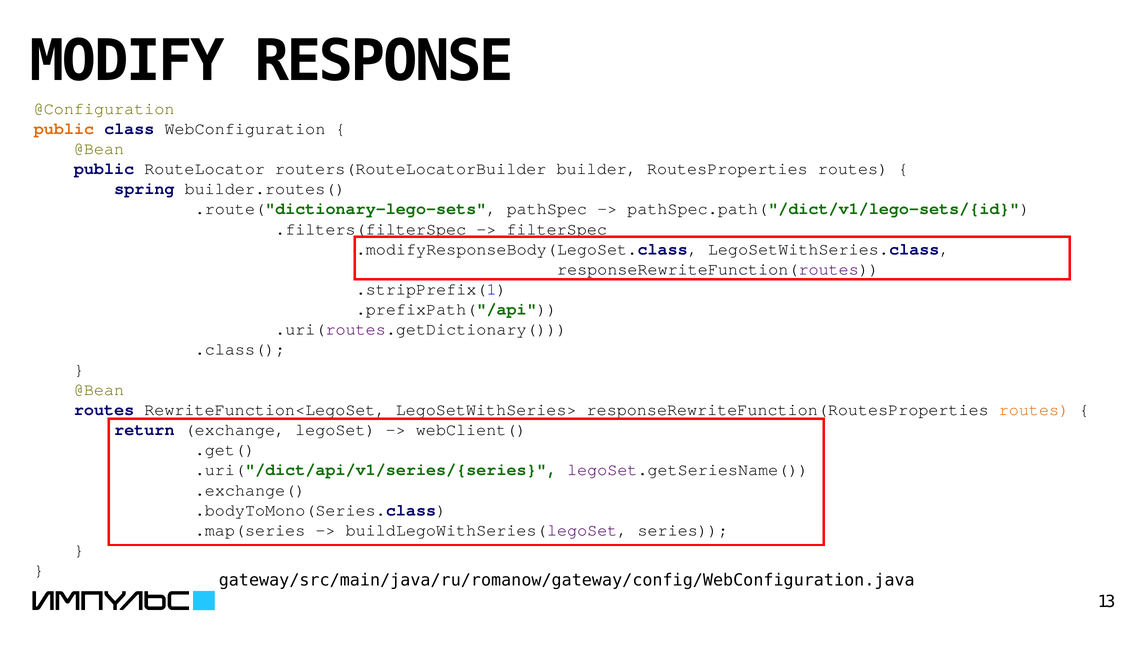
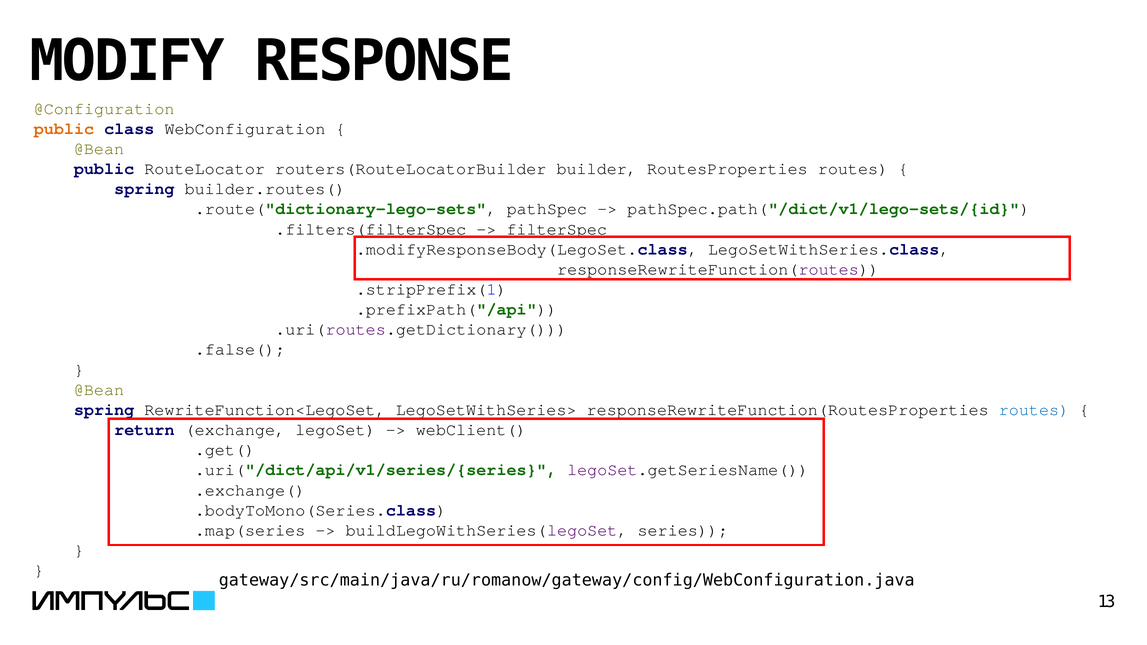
.class(: .class( -> .false( (240, 350)
routes: routes -> spring (104, 410)
routes colour: orange -> blue (1034, 410)
